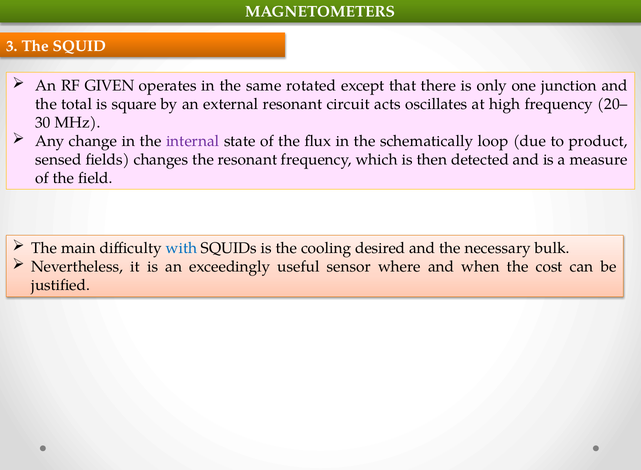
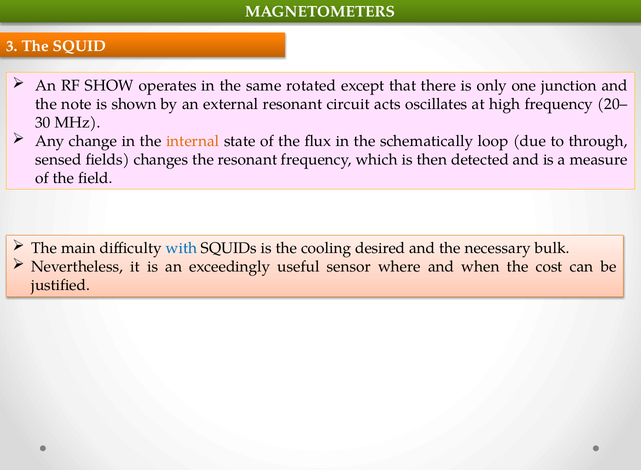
GIVEN: GIVEN -> SHOW (109, 86)
total: total -> note (77, 104)
square: square -> shown (134, 104)
internal colour: purple -> orange (193, 141)
product: product -> through (598, 141)
